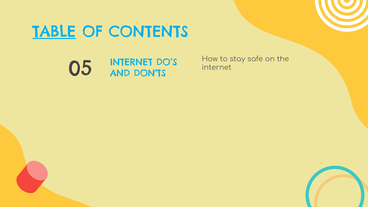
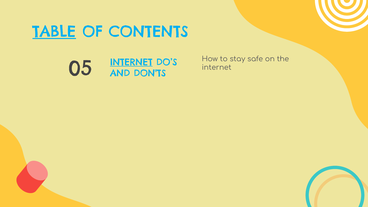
INTERNET underline: none -> present (131, 62)
